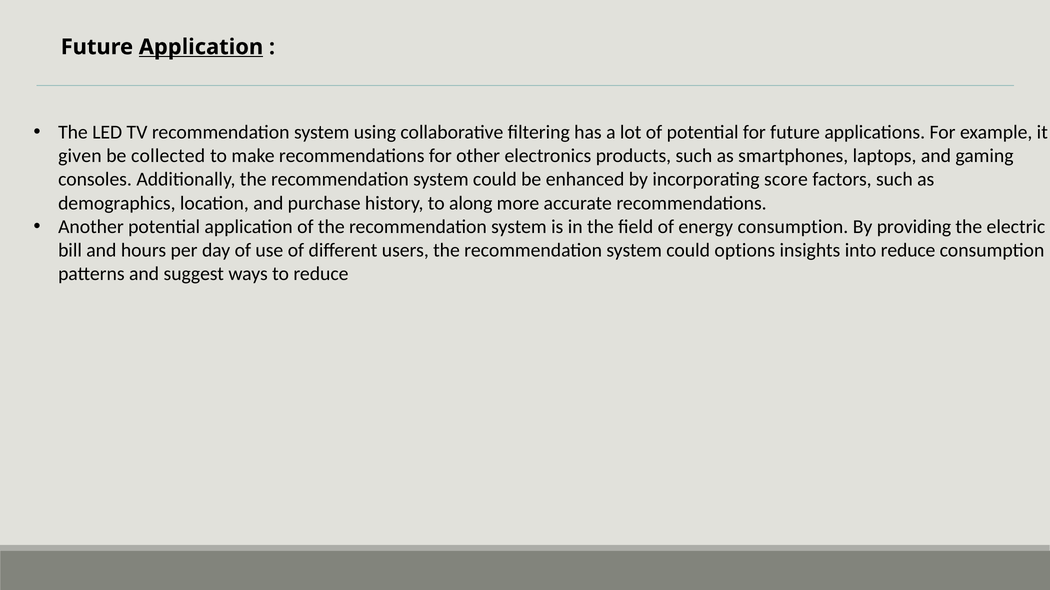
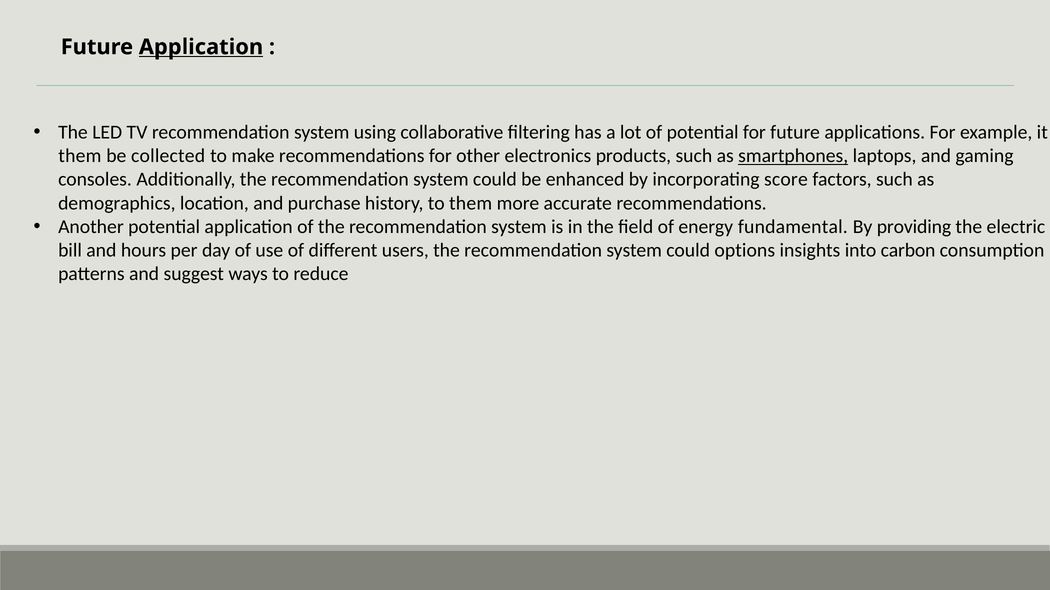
given: given -> them (80, 156)
smartphones underline: none -> present (793, 156)
to along: along -> them (471, 203)
energy consumption: consumption -> fundamental (793, 227)
into reduce: reduce -> carbon (908, 251)
